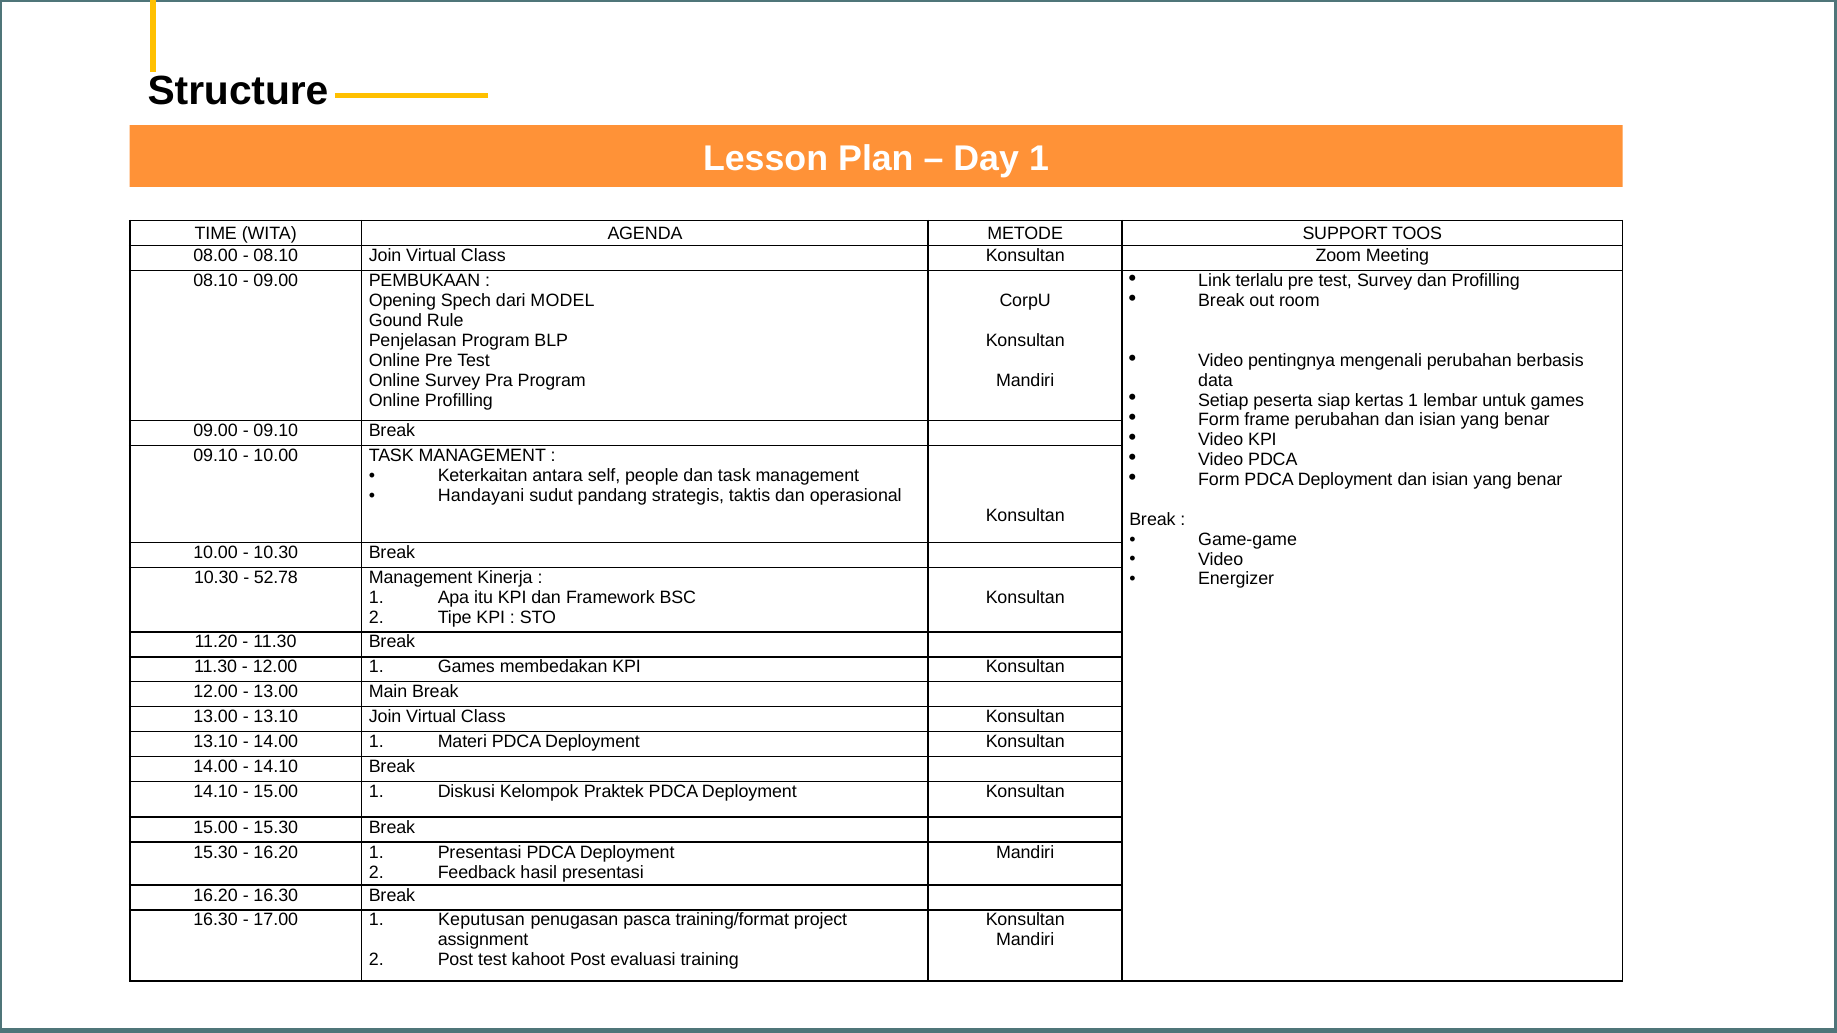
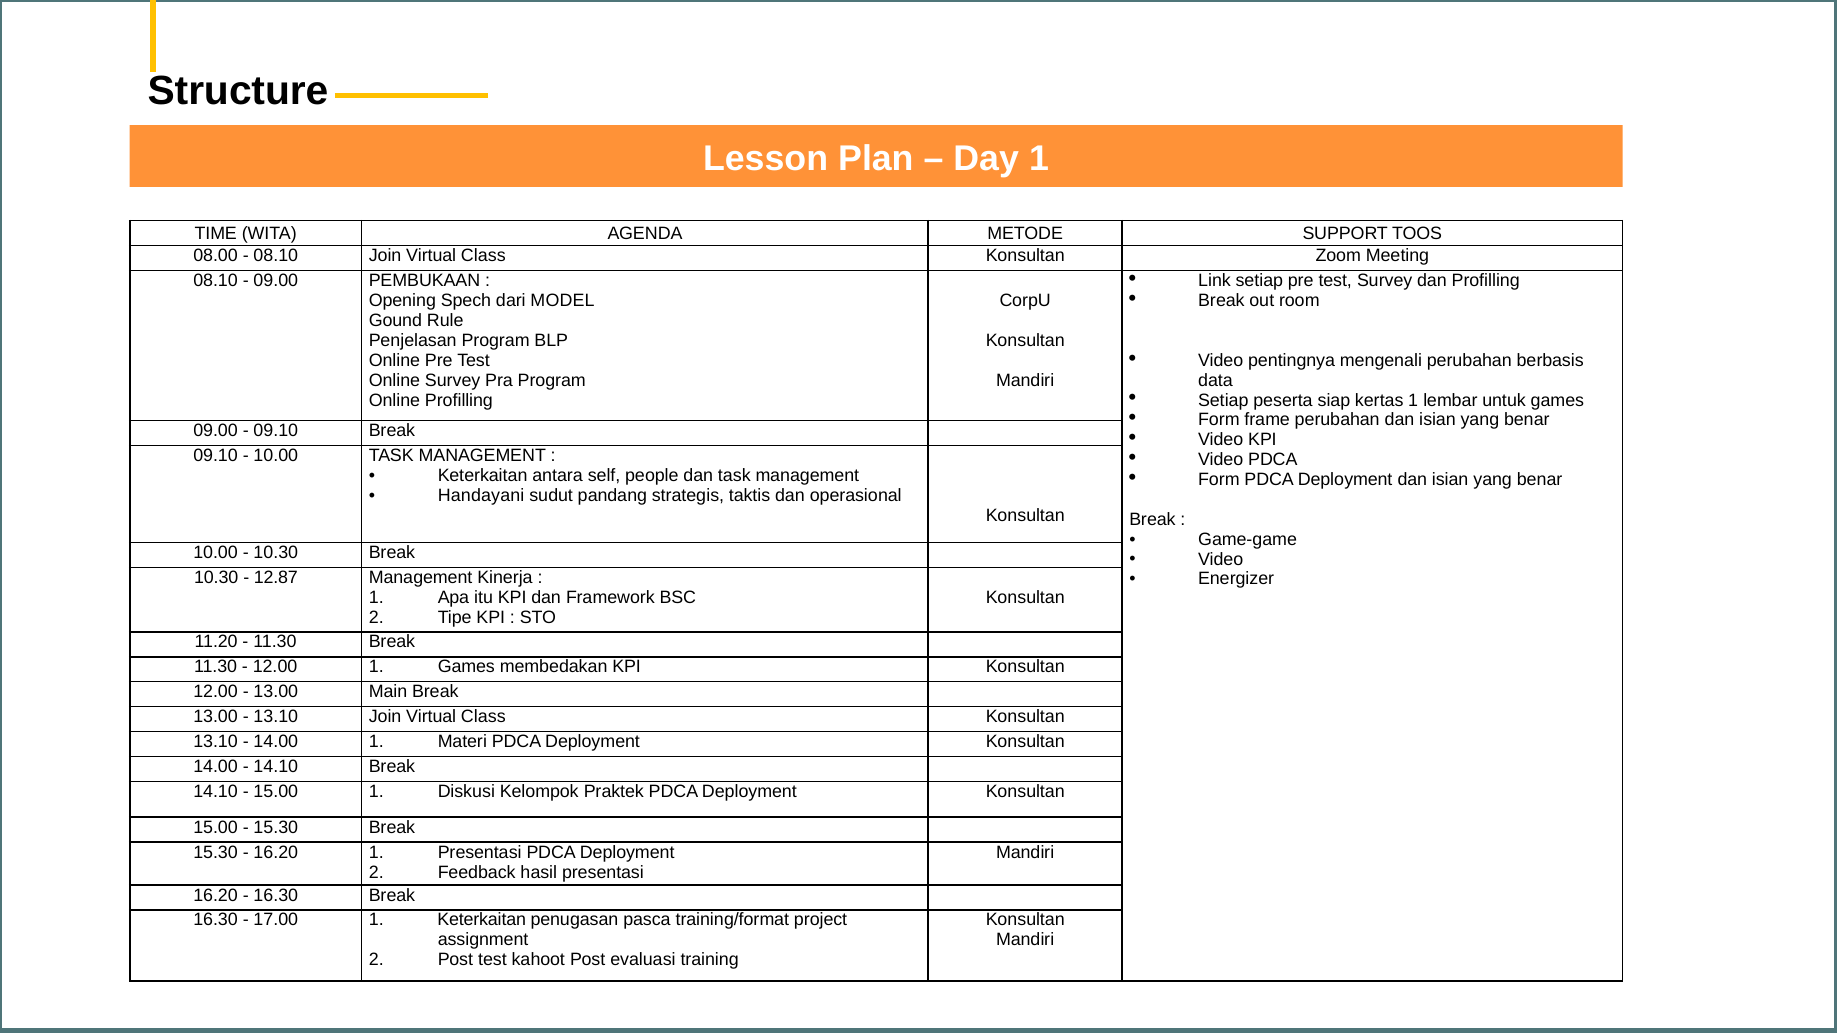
Link terlalu: terlalu -> setiap (1259, 281)
52.78: 52.78 -> 12.87 (276, 578)
1 Keputusan: Keputusan -> Keterkaitan (482, 920)
